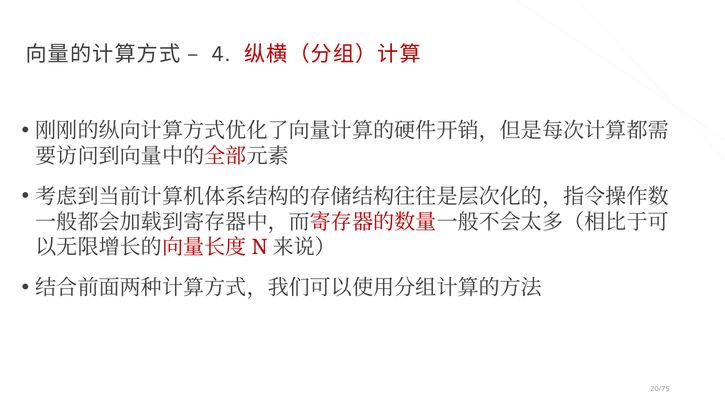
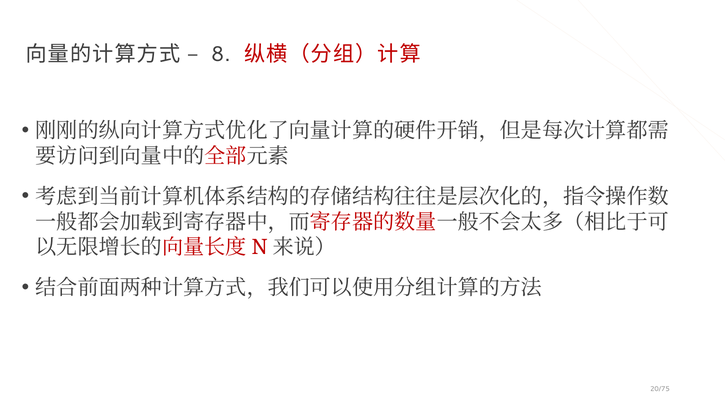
4: 4 -> 8 (221, 54)
